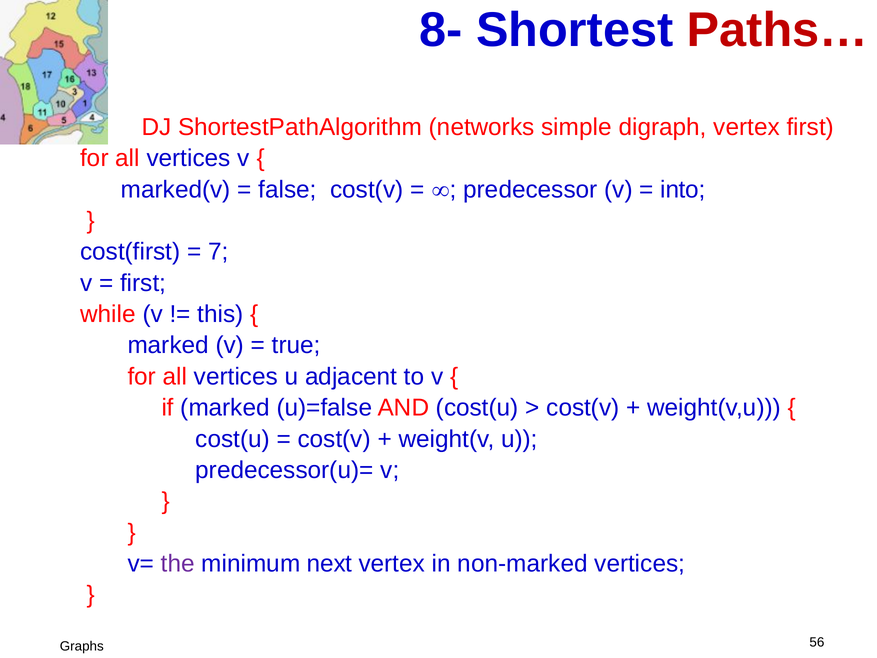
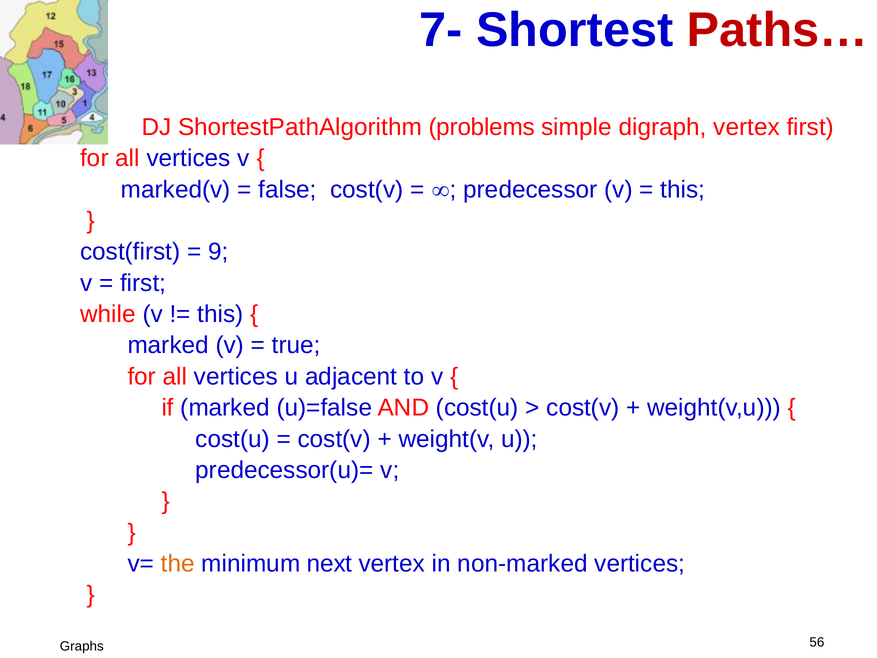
8-: 8- -> 7- (441, 30)
networks: networks -> problems (482, 127)
into: into -> this (683, 189)
7: 7 -> 9 (218, 252)
the colour: purple -> orange (178, 564)
